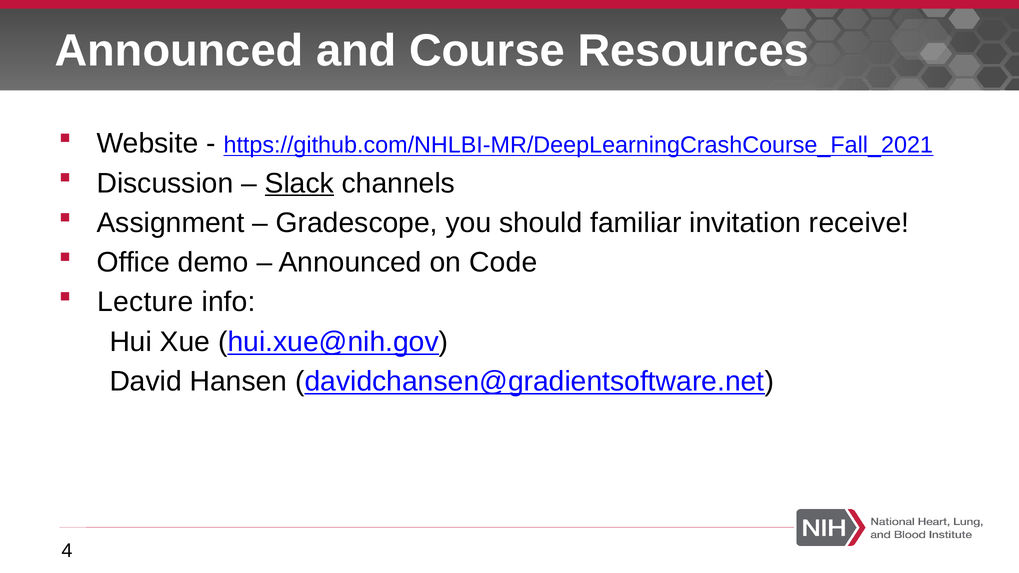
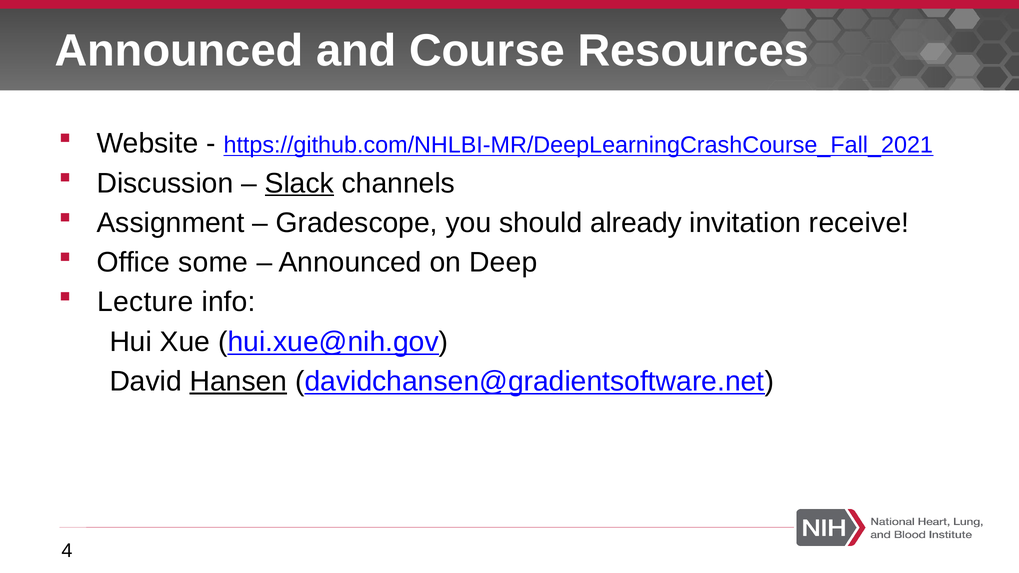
familiar: familiar -> already (636, 223)
demo: demo -> some (213, 263)
Code: Code -> Deep (503, 263)
Hansen underline: none -> present (238, 382)
